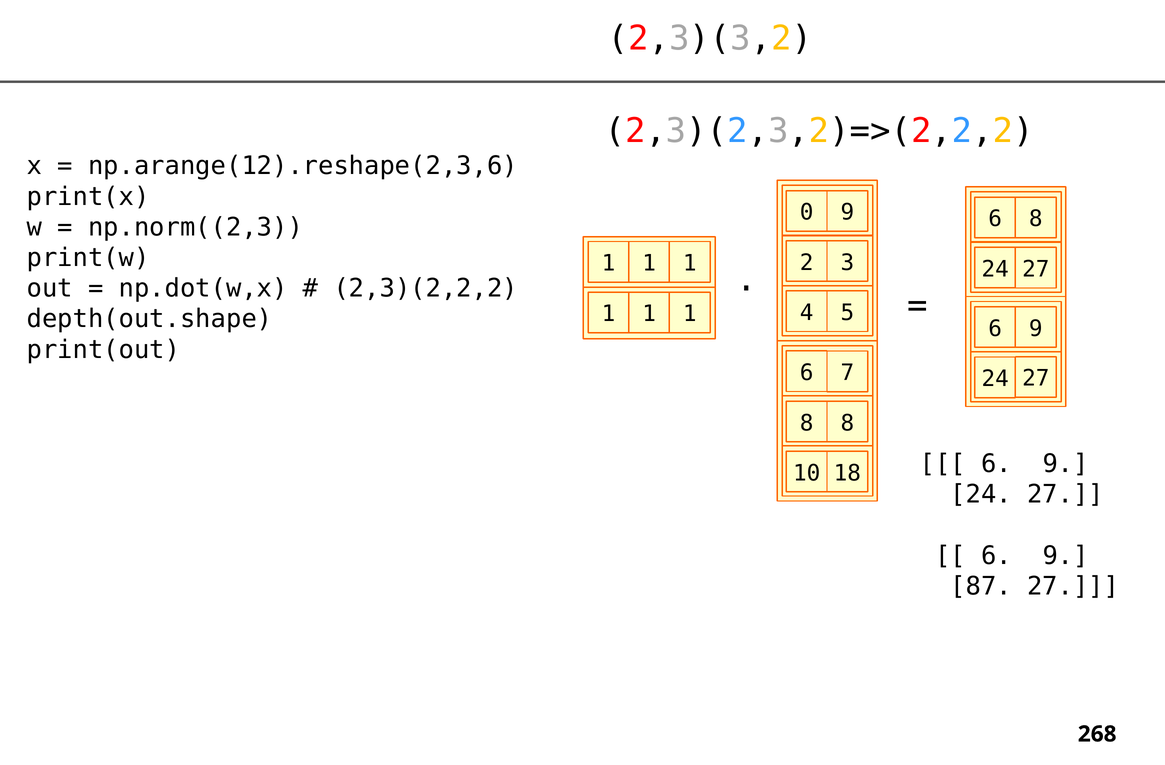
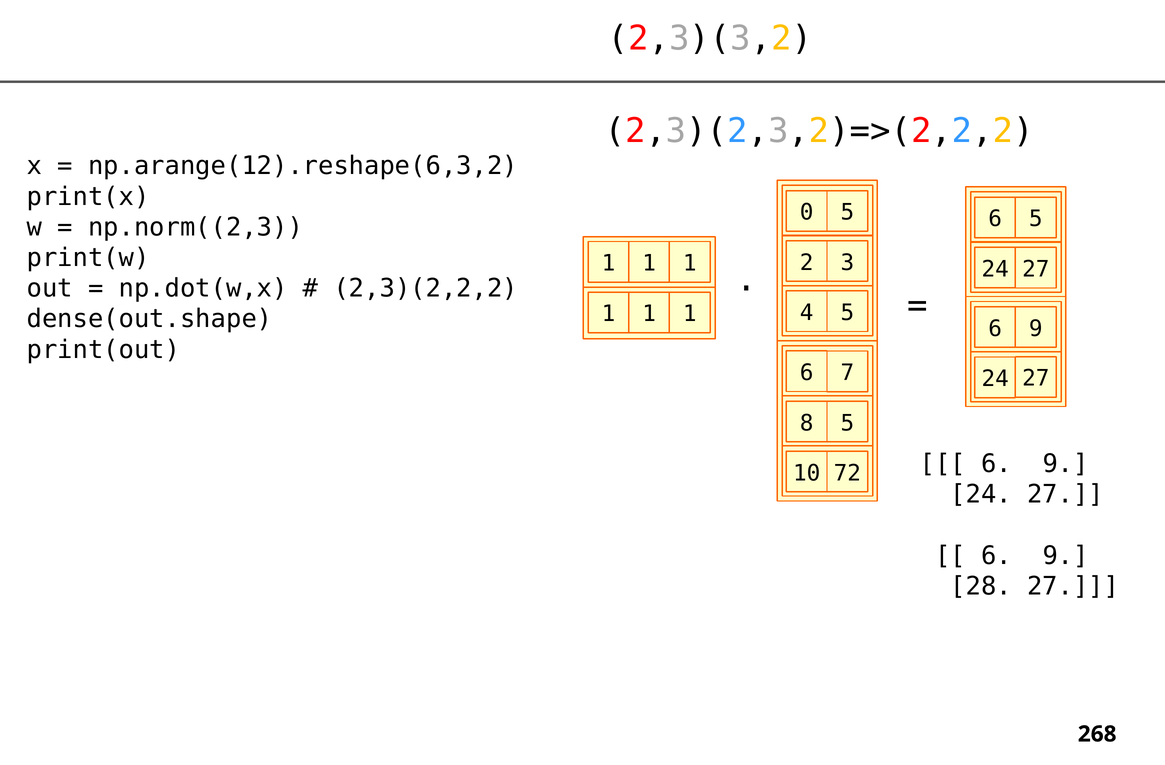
np.arange(12).reshape(2,3,6: np.arange(12).reshape(2,3,6 -> np.arange(12).reshape(6,3,2 (303, 166)
0 9: 9 -> 5 (847, 213)
6 8: 8 -> 5 (1036, 219)
depth(out.shape: depth(out.shape -> dense(out.shape (149, 319)
8 8: 8 -> 5 (847, 423)
18: 18 -> 72 (847, 473)
87: 87 -> 28 (981, 586)
